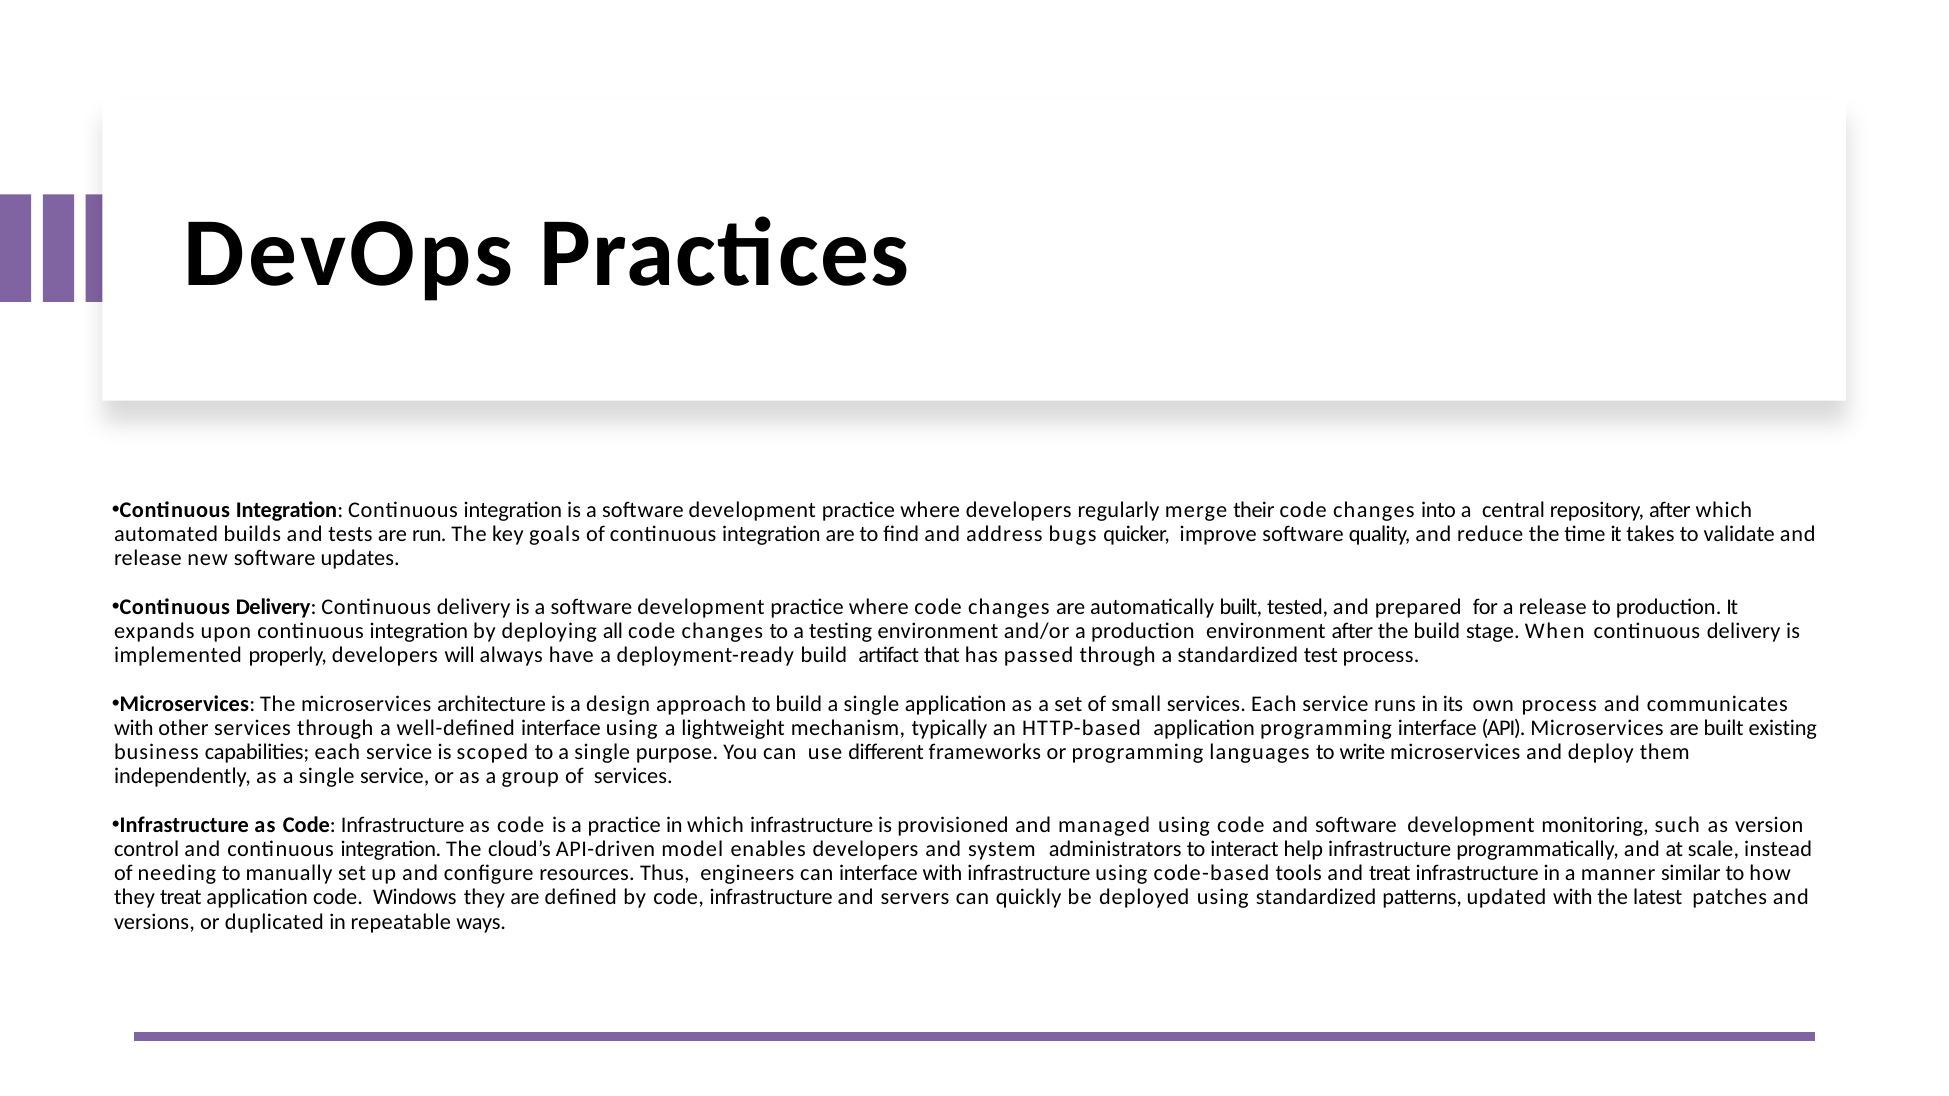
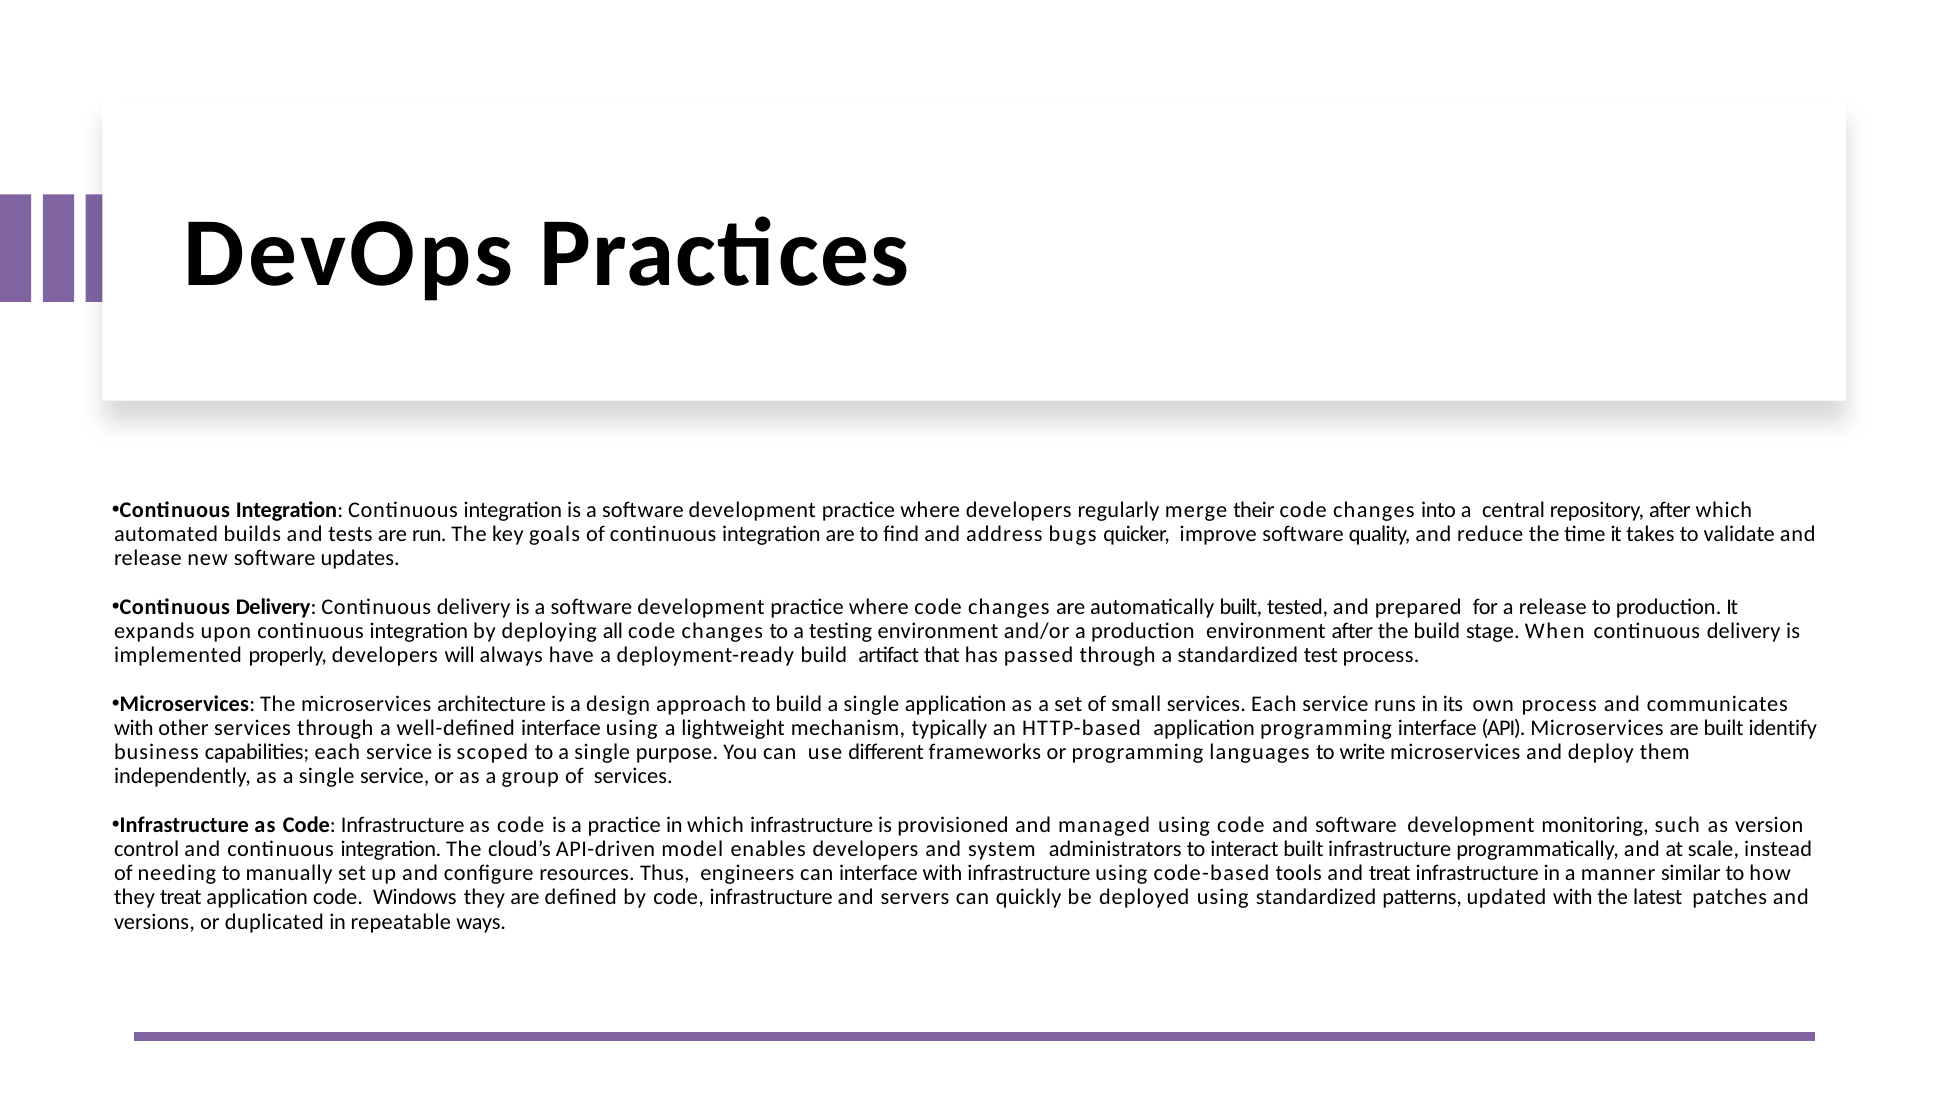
existing: existing -> identify (1783, 728)
interact help: help -> built (1303, 849)
